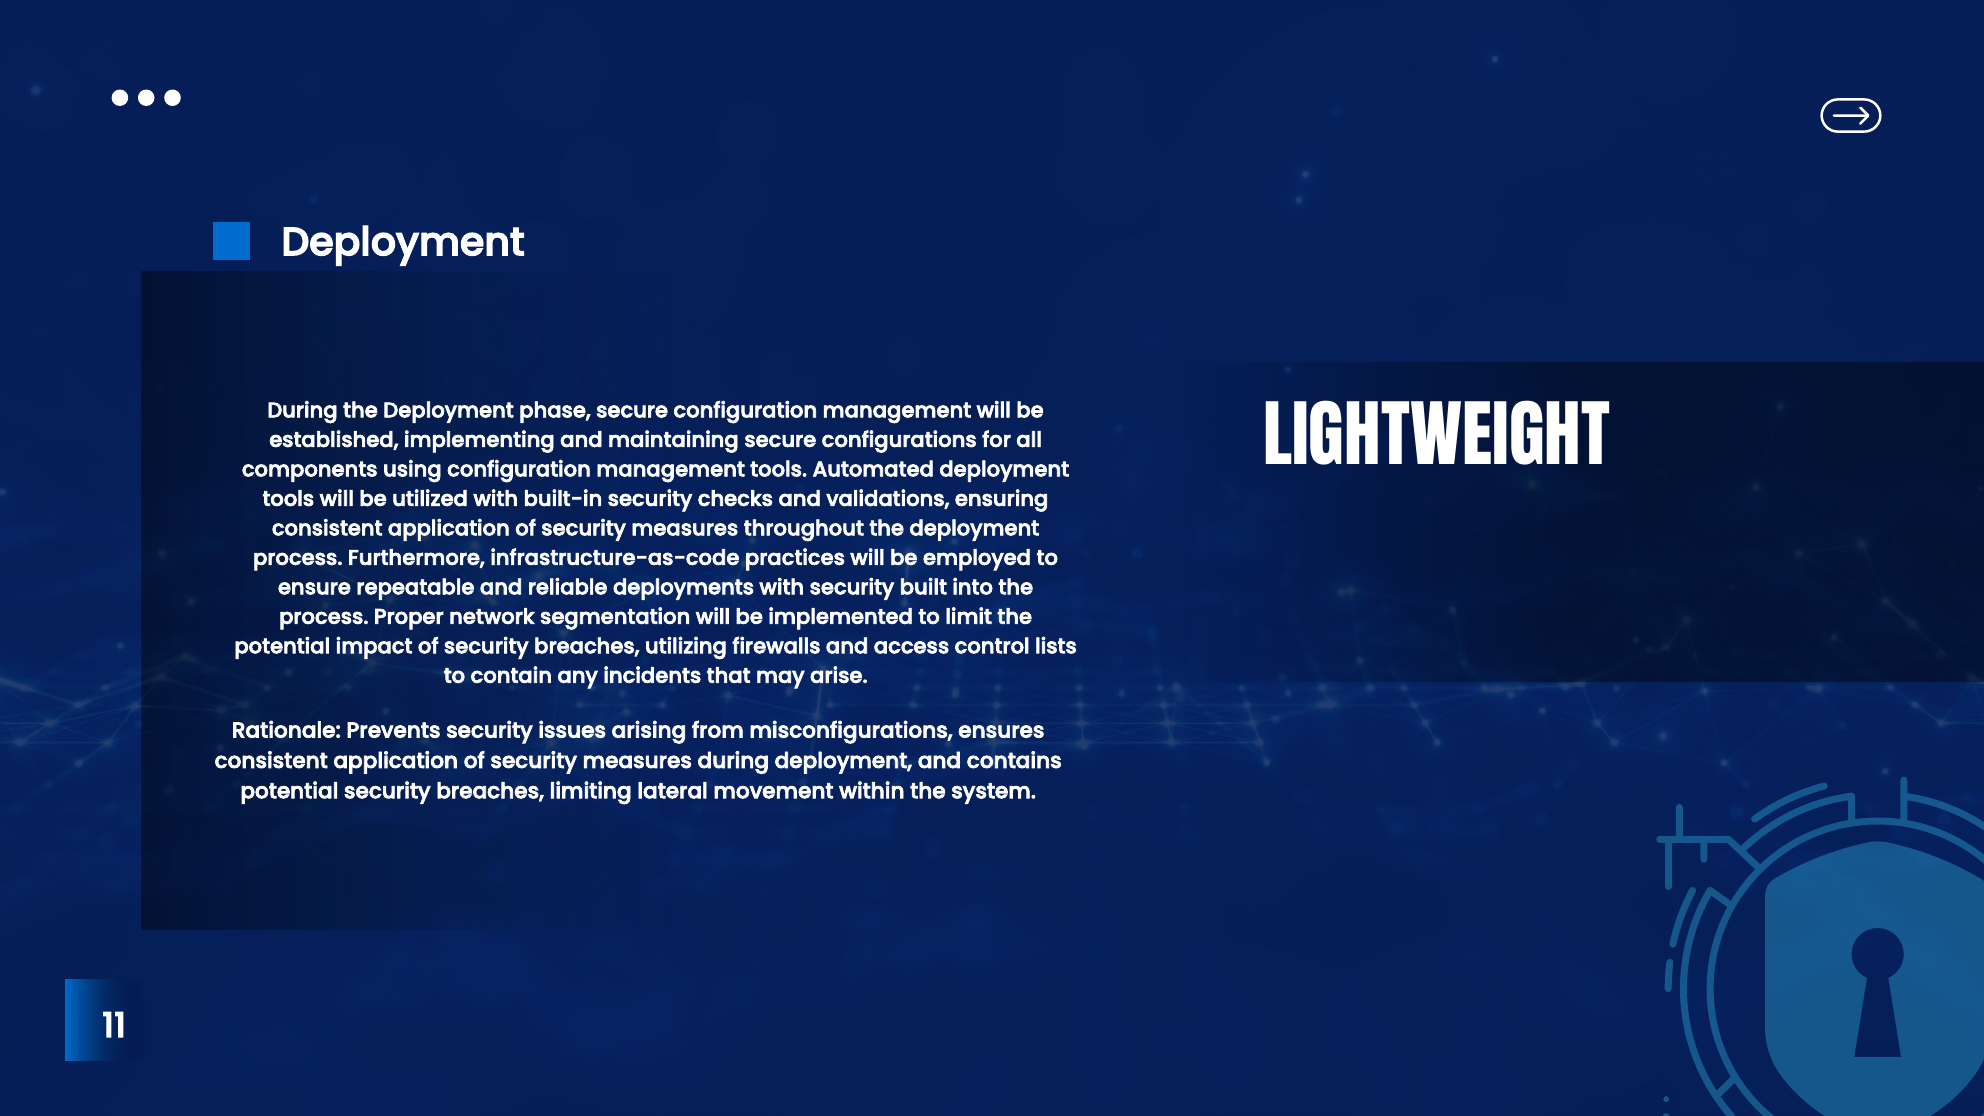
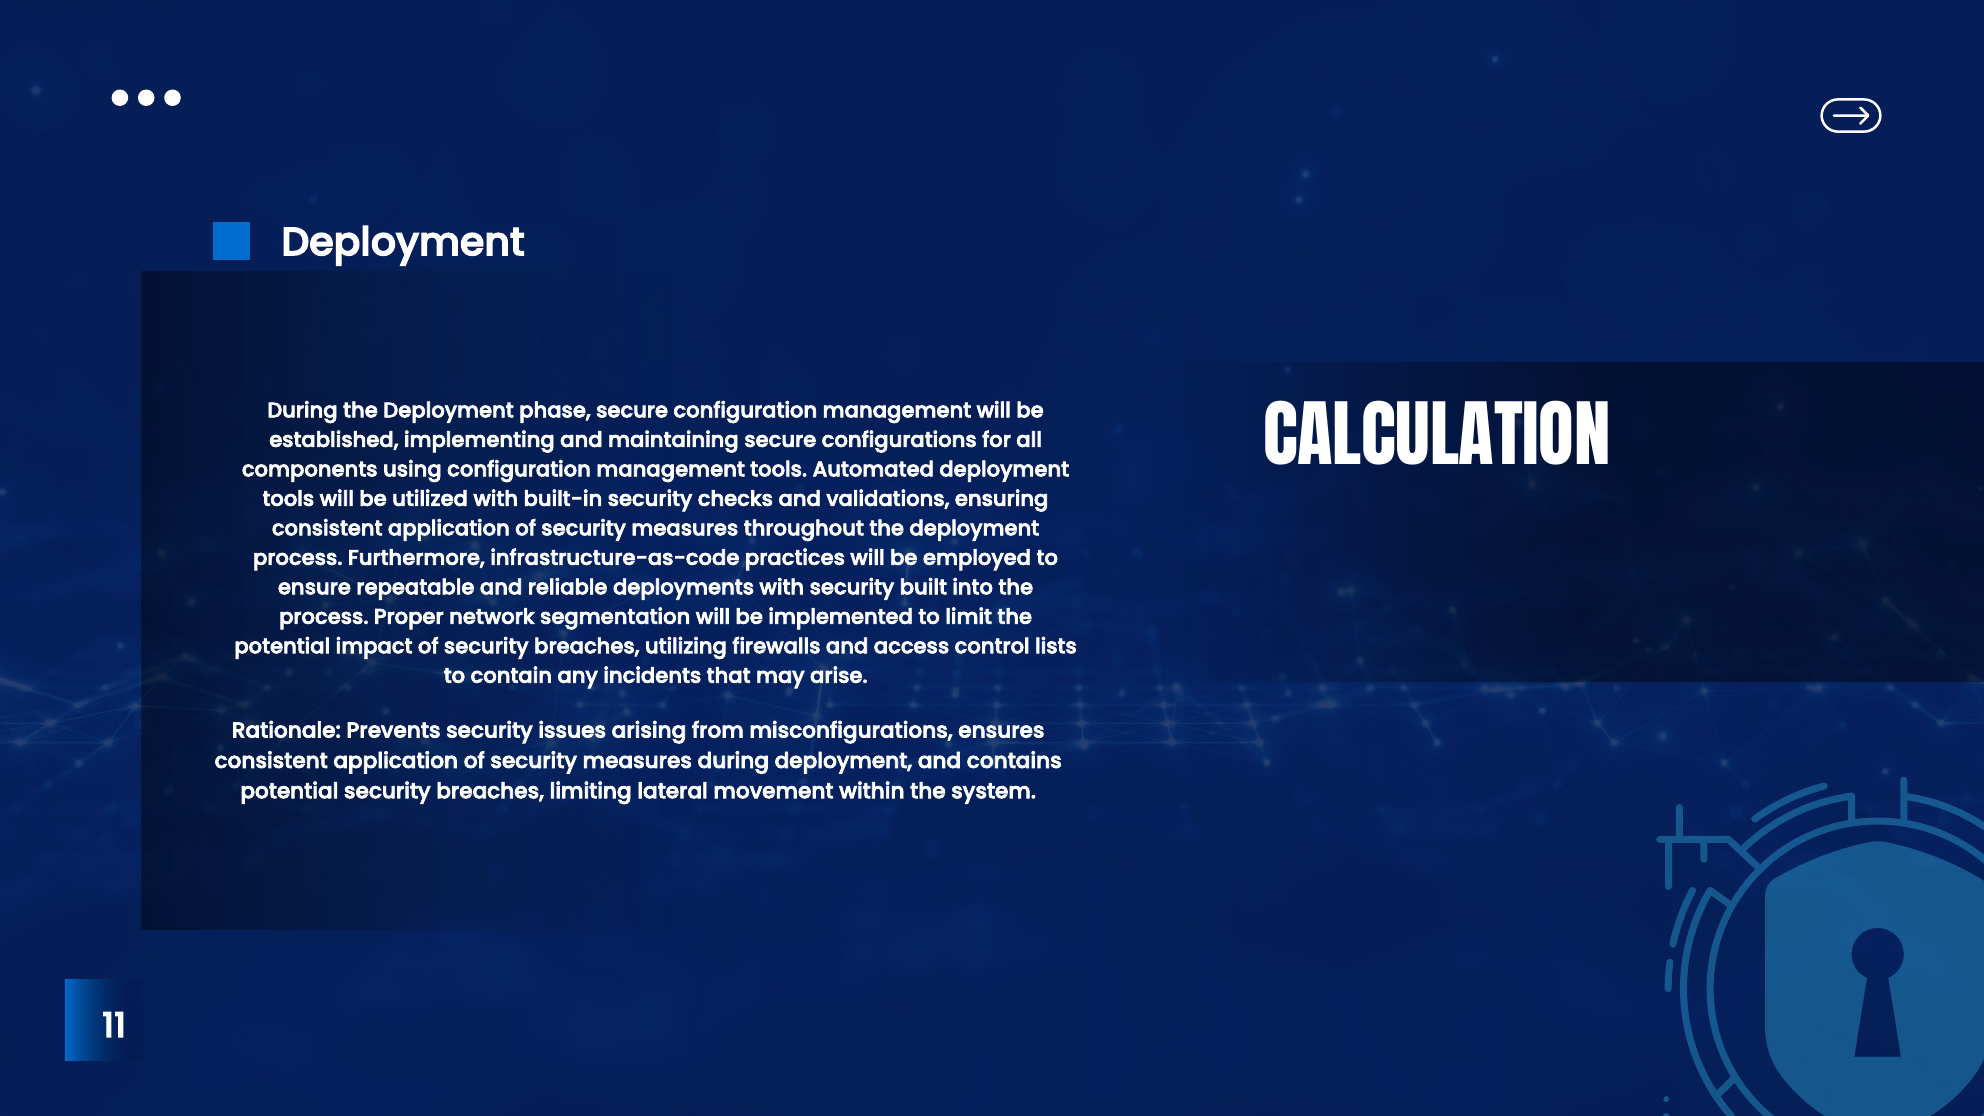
LIGHTWEIGHT: LIGHTWEIGHT -> CALCULATION (1437, 440)
